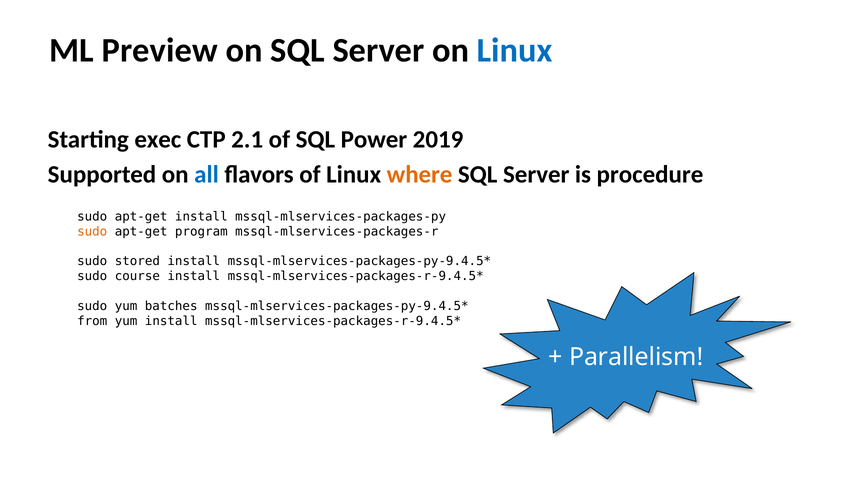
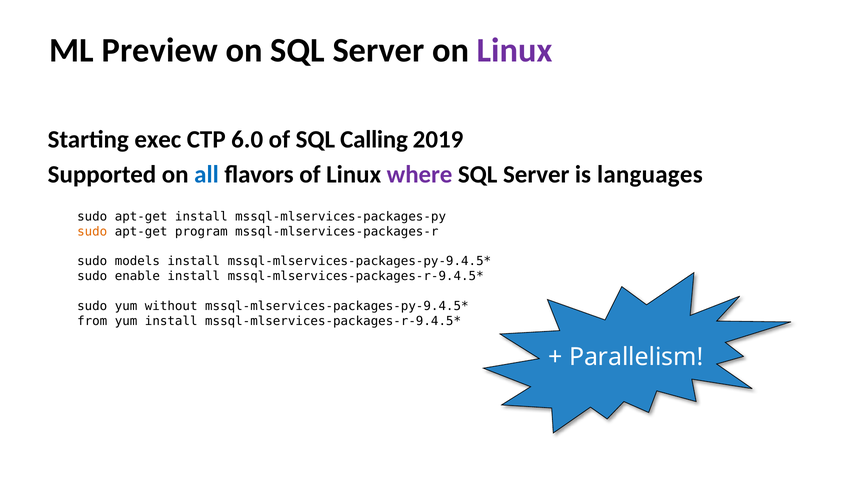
Linux colour: blue -> purple (515, 51)
2.1: 2.1 -> 6.0 (247, 140)
Power: Power -> Calling (374, 140)
where colour: orange -> purple (420, 175)
procedure: procedure -> languages (650, 175)
stored: stored -> models (137, 262)
course: course -> enable (137, 277)
batches: batches -> without (171, 307)
